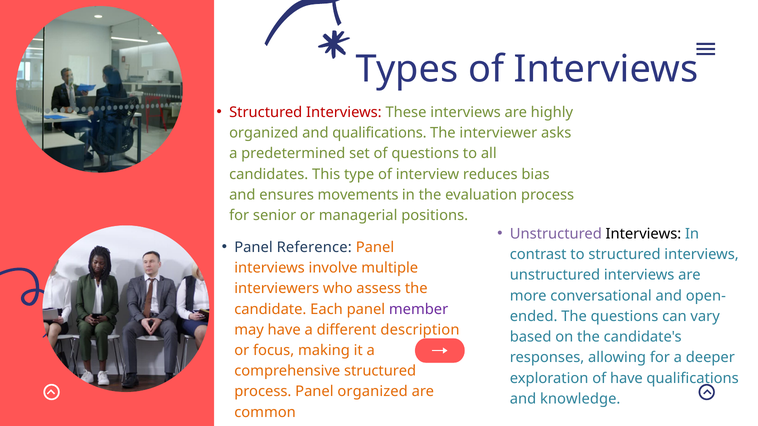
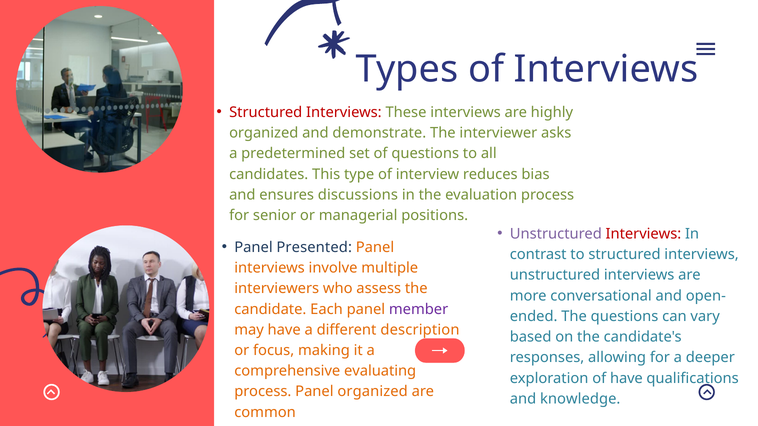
and qualifications: qualifications -> demonstrate (379, 133)
movements: movements -> discussions (358, 195)
Interviews colour: black -> red (643, 234)
Reference: Reference -> Presented (314, 248)
comprehensive structured: structured -> evaluating (380, 371)
